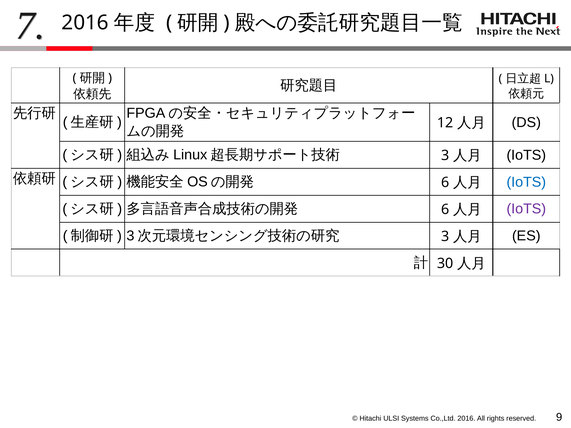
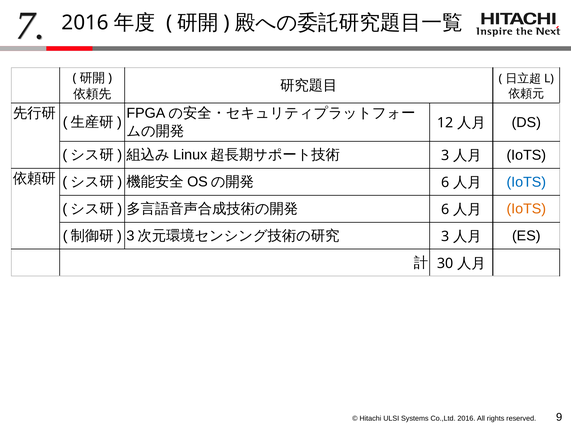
IoTS colour: purple -> orange (526, 209)
